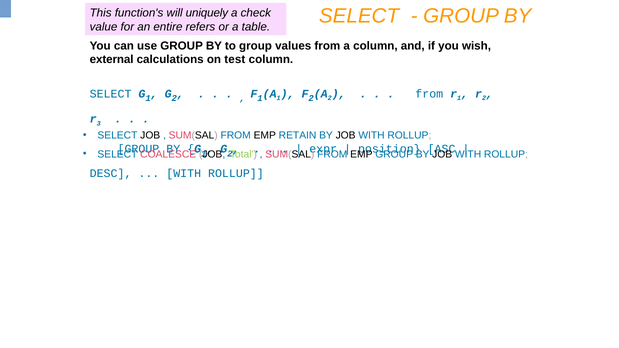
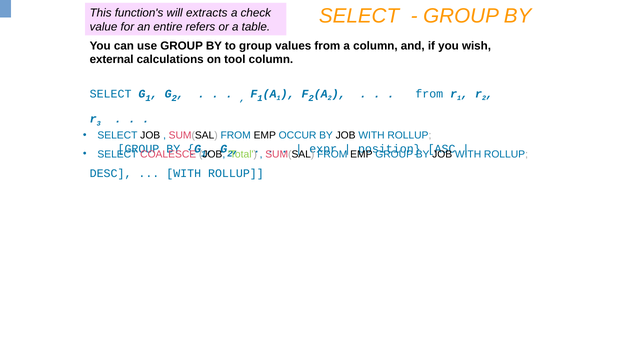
uniquely: uniquely -> extracts (207, 13)
test: test -> tool (235, 60)
RETAIN: RETAIN -> OCCUR (298, 136)
